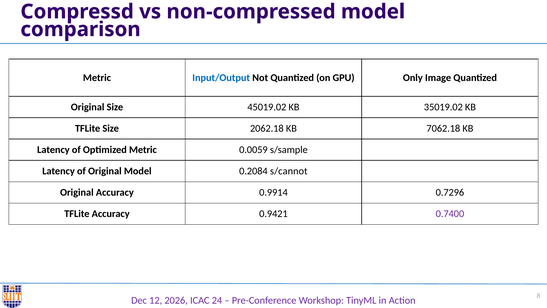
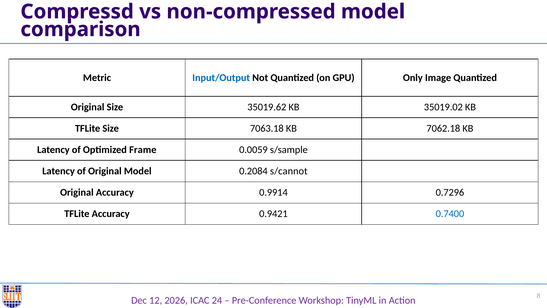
45019.02: 45019.02 -> 35019.62 (267, 107)
2062.18: 2062.18 -> 7063.18 (267, 128)
Optimized Metric: Metric -> Frame (143, 150)
0.7400 colour: purple -> blue (450, 214)
